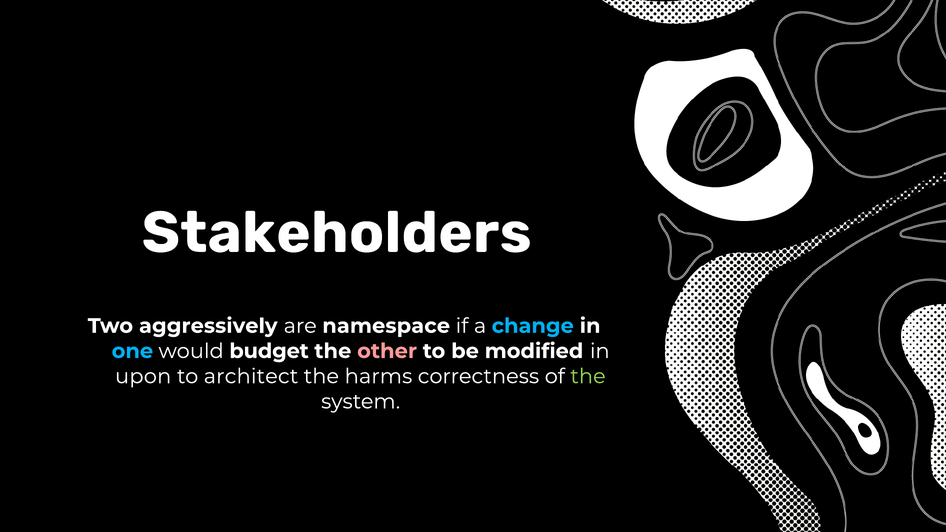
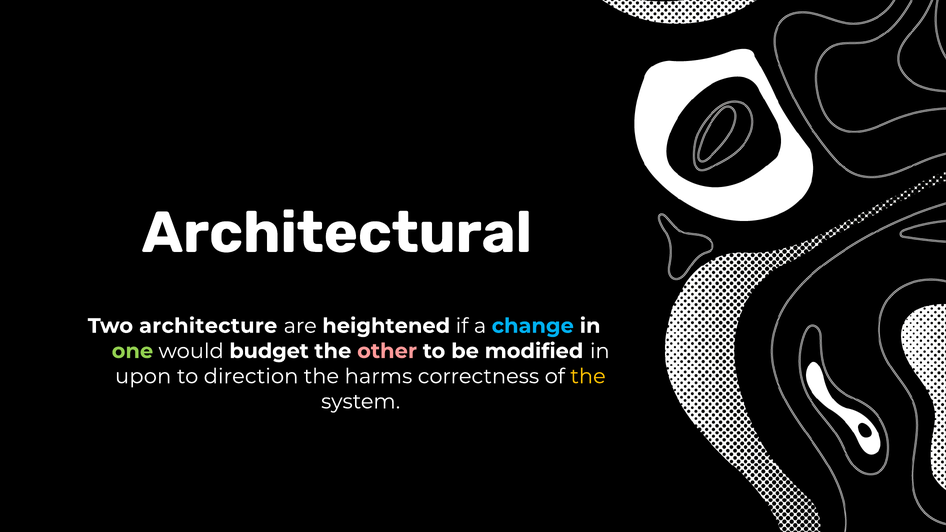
Stakeholders: Stakeholders -> Architectural (337, 233)
aggressively: aggressively -> architecture (208, 326)
namespace: namespace -> heightened (386, 326)
one colour: light blue -> light green (132, 351)
architect: architect -> direction (251, 376)
the colour: light green -> yellow (588, 376)
